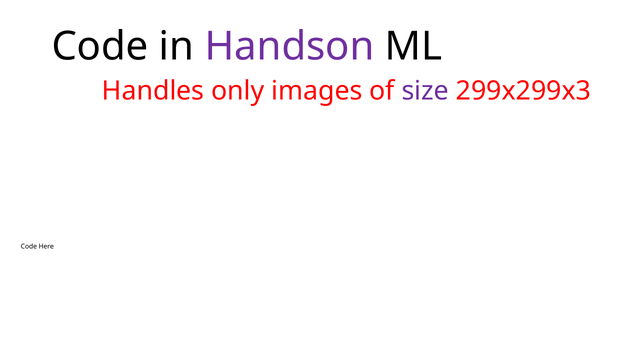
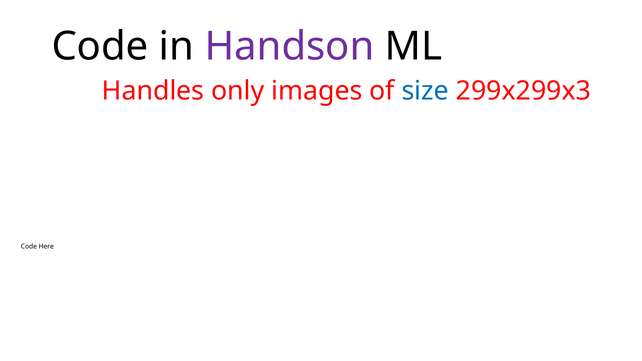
size colour: purple -> blue (425, 91)
